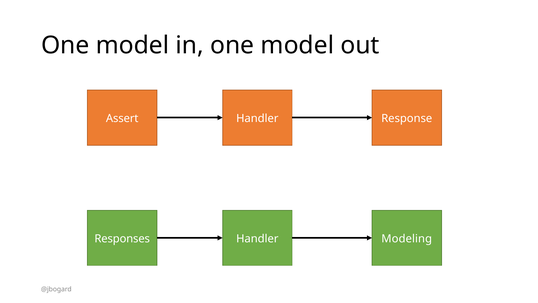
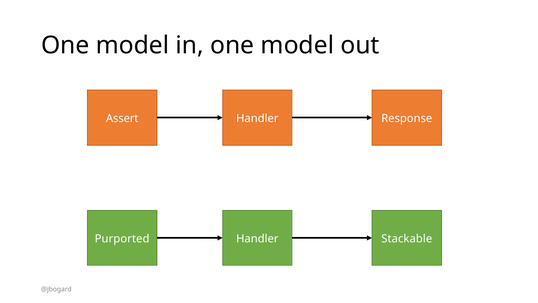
Responses: Responses -> Purported (122, 238)
Modeling: Modeling -> Stackable (407, 238)
